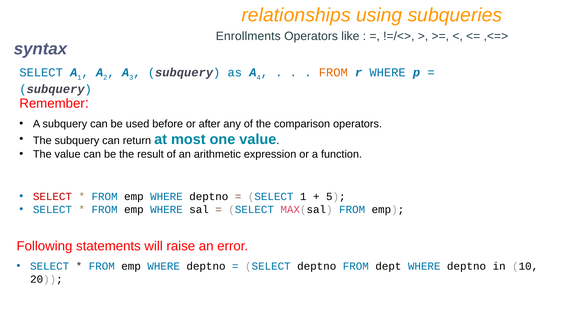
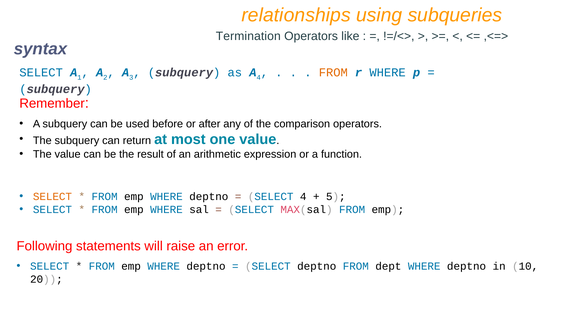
Enrollments: Enrollments -> Termination (248, 36)
SELECT colour: red -> orange (52, 196)
SELECT 1: 1 -> 4 (303, 196)
